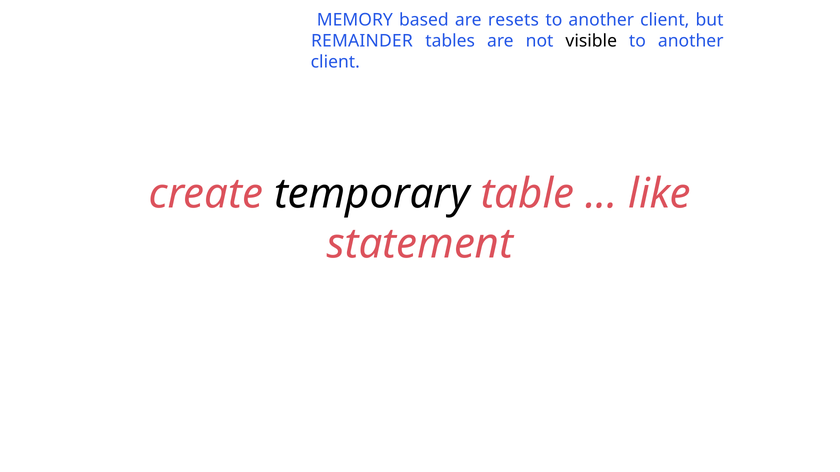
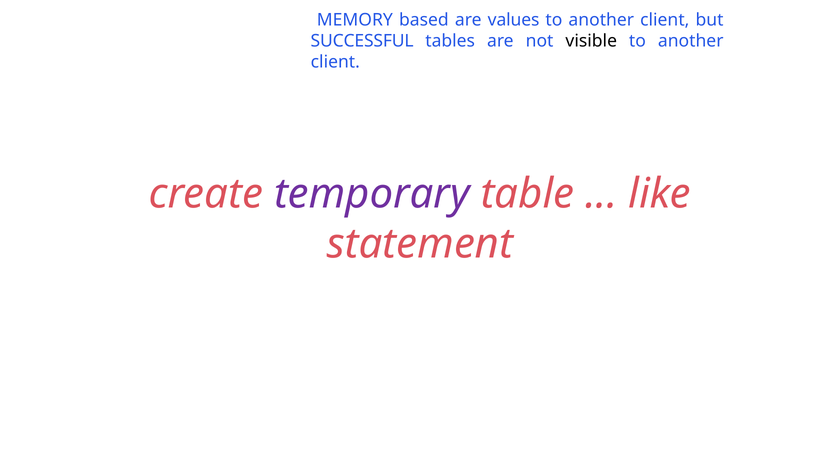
resets: resets -> values (514, 20)
REMAINDER: REMAINDER -> SUCCESSFUL (362, 41)
temporary colour: black -> purple (372, 194)
